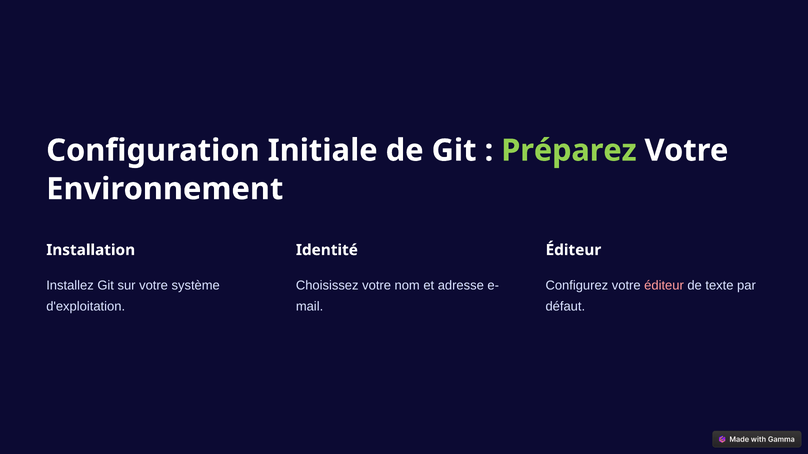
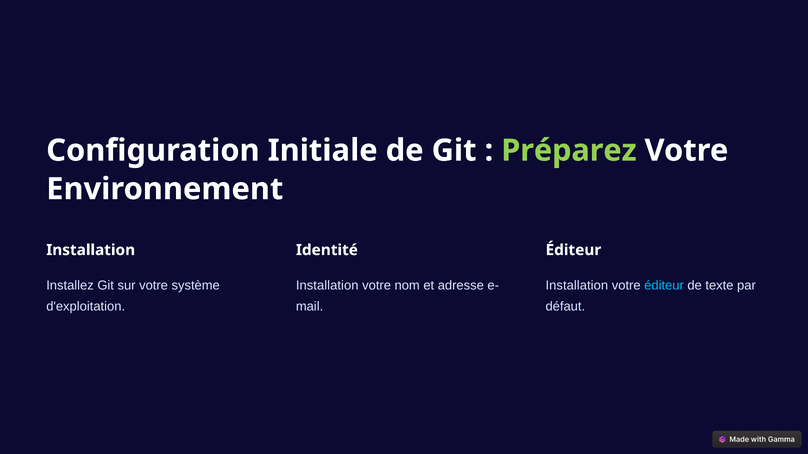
Choisissez: Choisissez -> Installation (327, 286)
Configurez: Configurez -> Installation (577, 286)
éditeur colour: pink -> light blue (664, 286)
